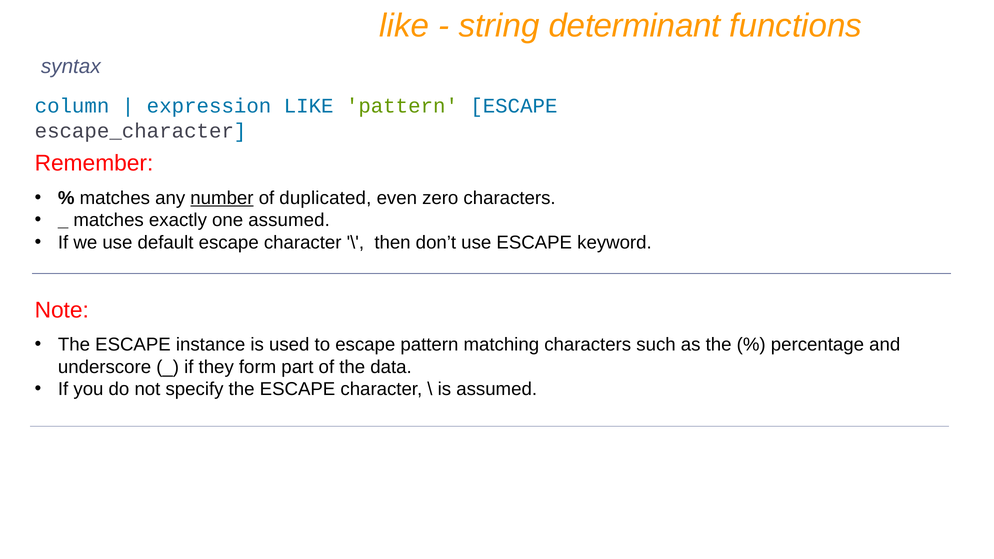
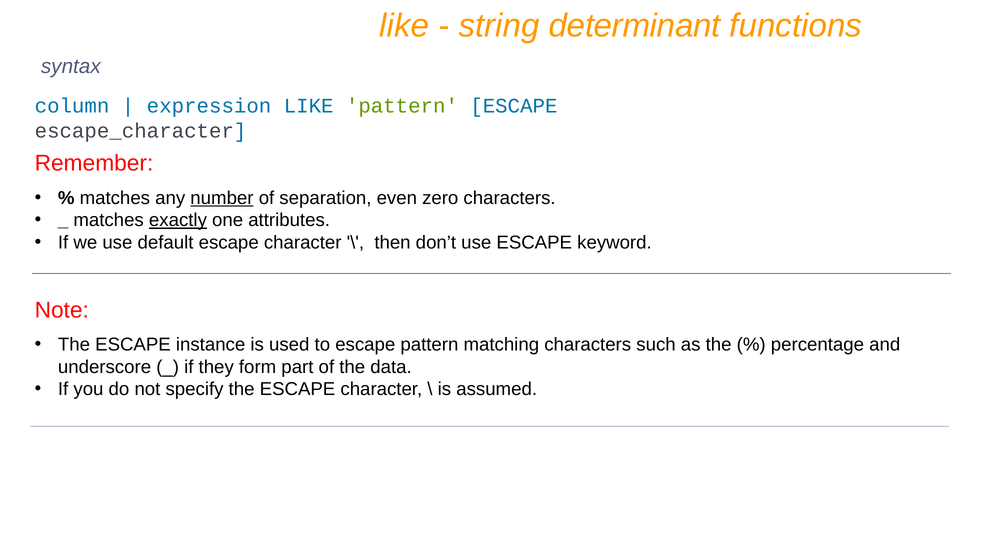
duplicated: duplicated -> separation (325, 198)
exactly underline: none -> present (178, 220)
one assumed: assumed -> attributes (289, 220)
